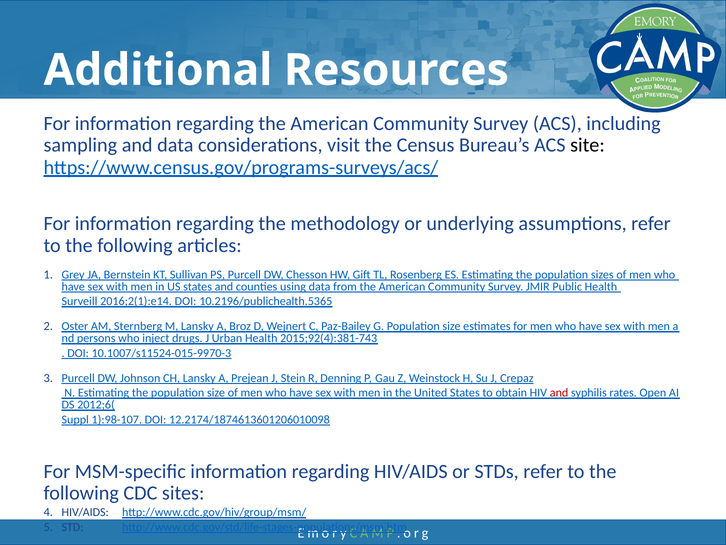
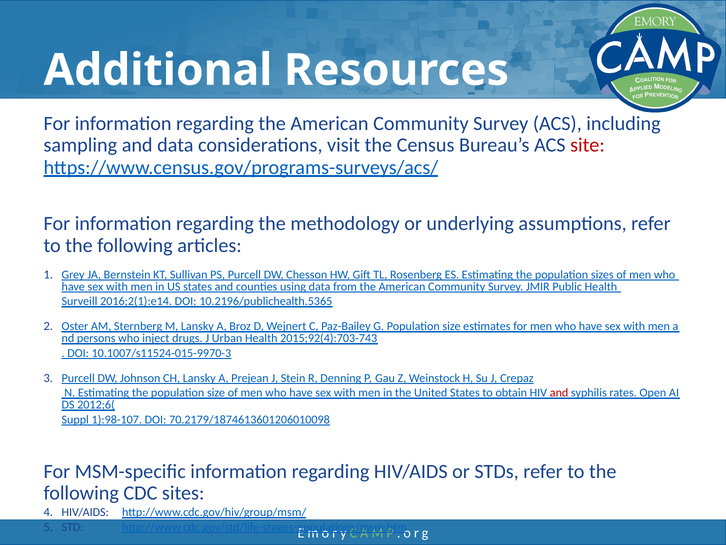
site colour: black -> red (587, 145)
2015;92(4):381-743: 2015;92(4):381-743 -> 2015;92(4):703-743 (329, 338)
12.2174/1874613601206010098: 12.2174/1874613601206010098 -> 70.2179/1874613601206010098 (250, 419)
